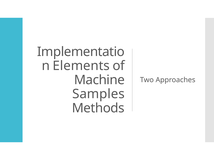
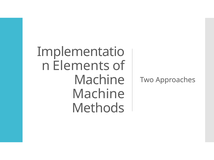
Samples: Samples -> Machine (99, 94)
